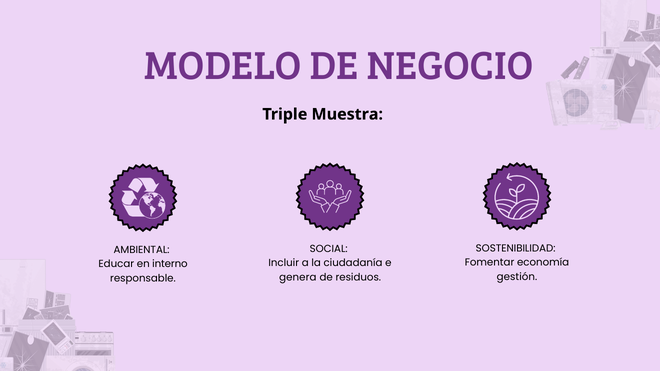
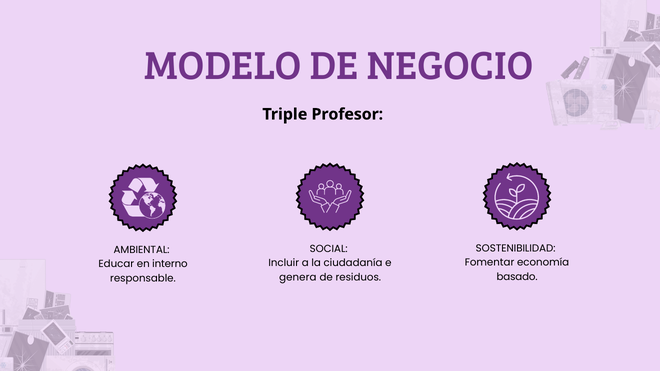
Muestra: Muestra -> Profesor (347, 114)
gestión: gestión -> basado (517, 277)
